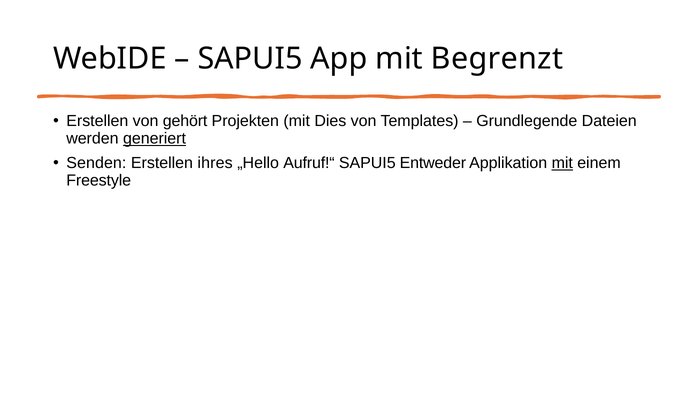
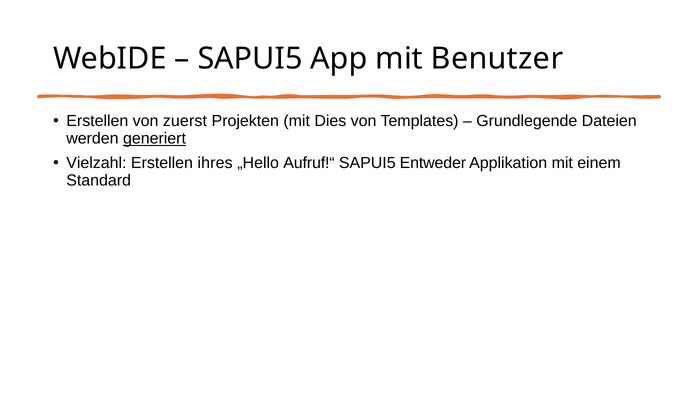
Begrenzt: Begrenzt -> Benutzer (497, 59)
gehört: gehört -> zuerst (185, 121)
Senden: Senden -> Vielzahl (96, 163)
mit underline: present -> none (562, 163)
Freestyle: Freestyle -> Standard (99, 180)
